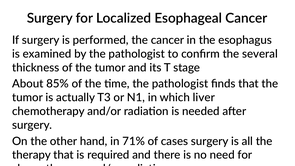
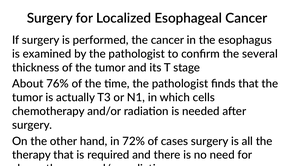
85%: 85% -> 76% (58, 84)
liver: liver -> cells (204, 98)
71%: 71% -> 72% (134, 141)
